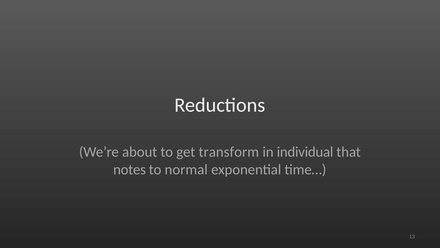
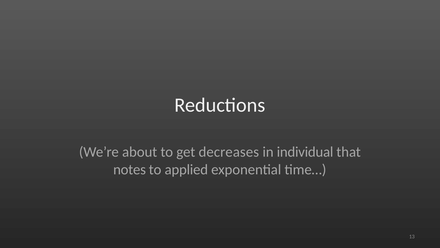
transform: transform -> decreases (229, 152)
normal: normal -> applied (186, 169)
